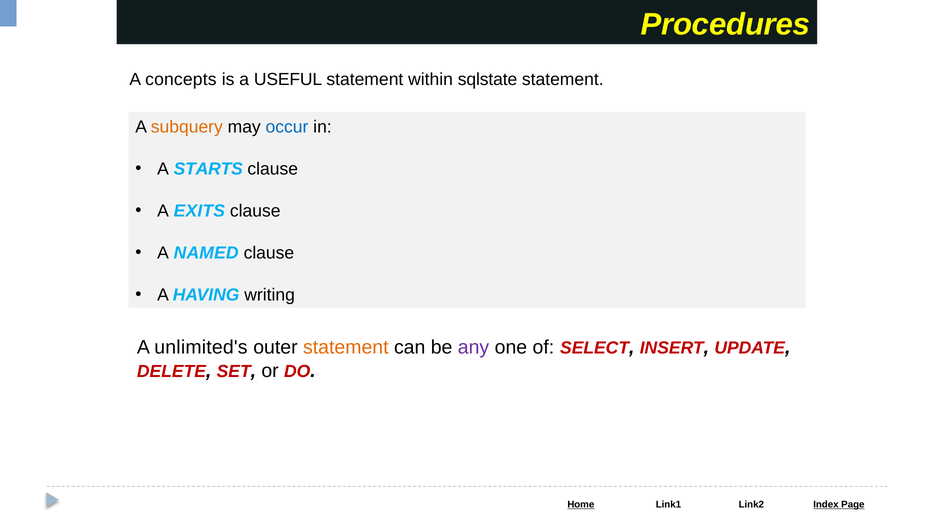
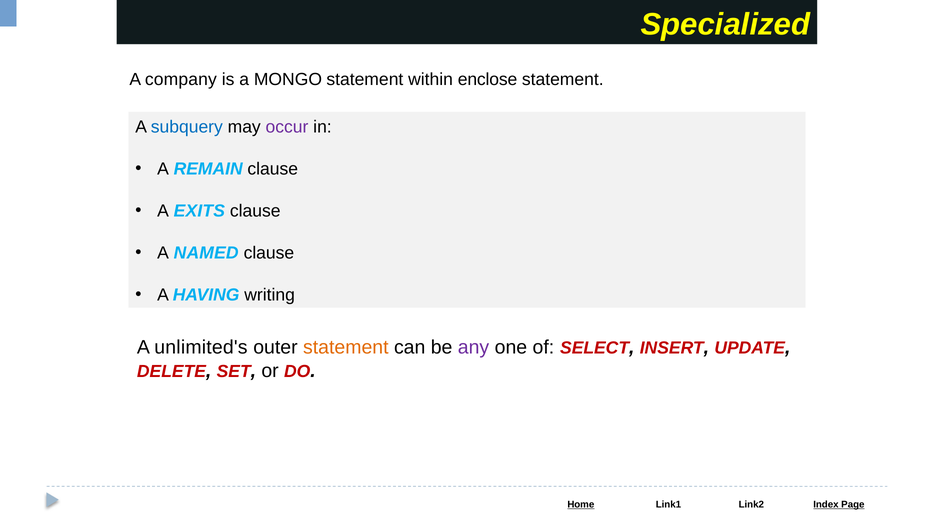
Procedures: Procedures -> Specialized (725, 24)
concepts: concepts -> company (181, 79)
USEFUL: USEFUL -> MONGO (288, 79)
sqlstate: sqlstate -> enclose (488, 79)
subquery colour: orange -> blue (187, 127)
occur colour: blue -> purple (287, 127)
STARTS: STARTS -> REMAIN (208, 169)
